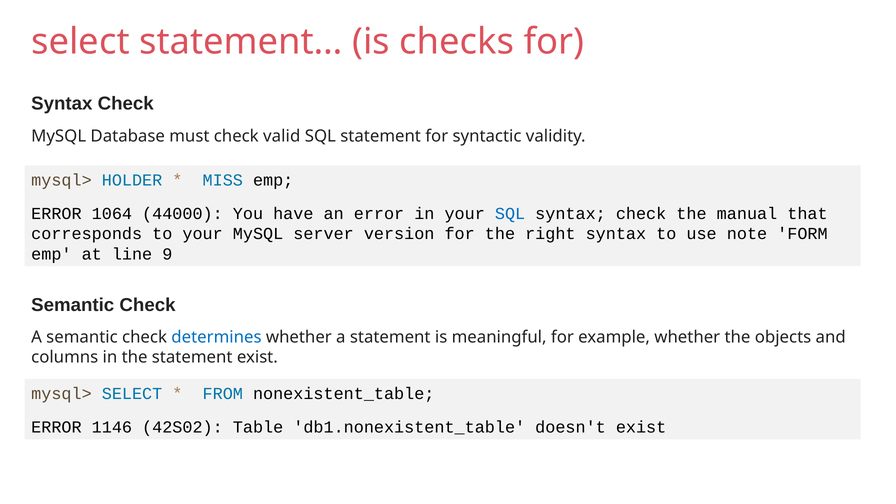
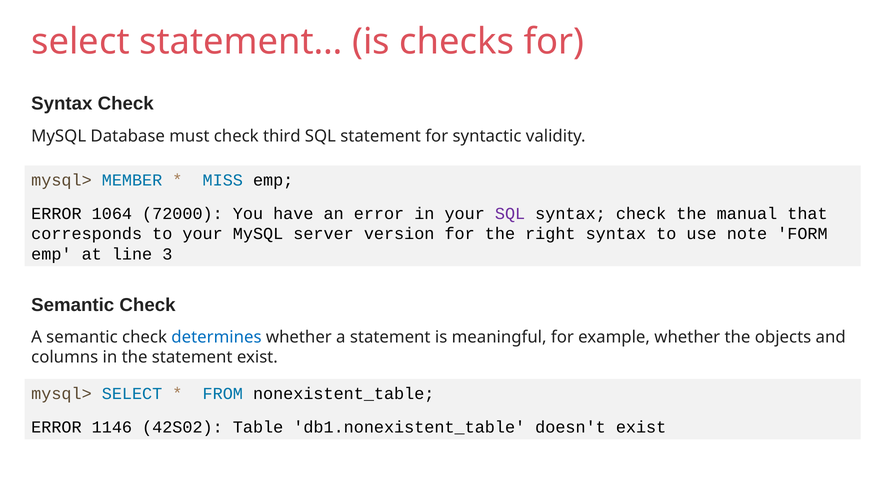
valid: valid -> third (282, 136)
HOLDER: HOLDER -> MEMBER (132, 180)
44000: 44000 -> 72000 (182, 214)
SQL colour: blue -> purple (510, 214)
9: 9 -> 3 (167, 254)
